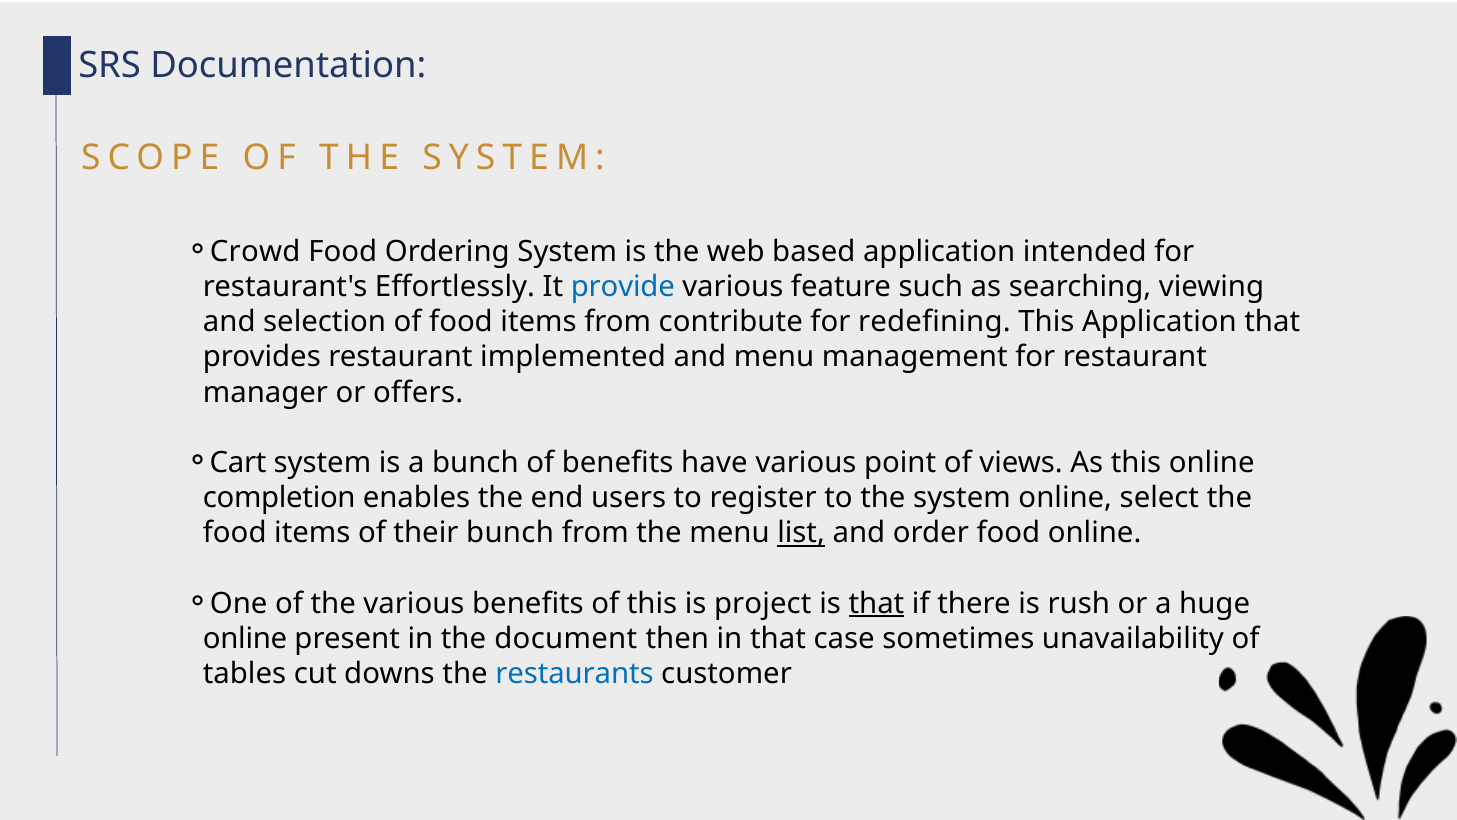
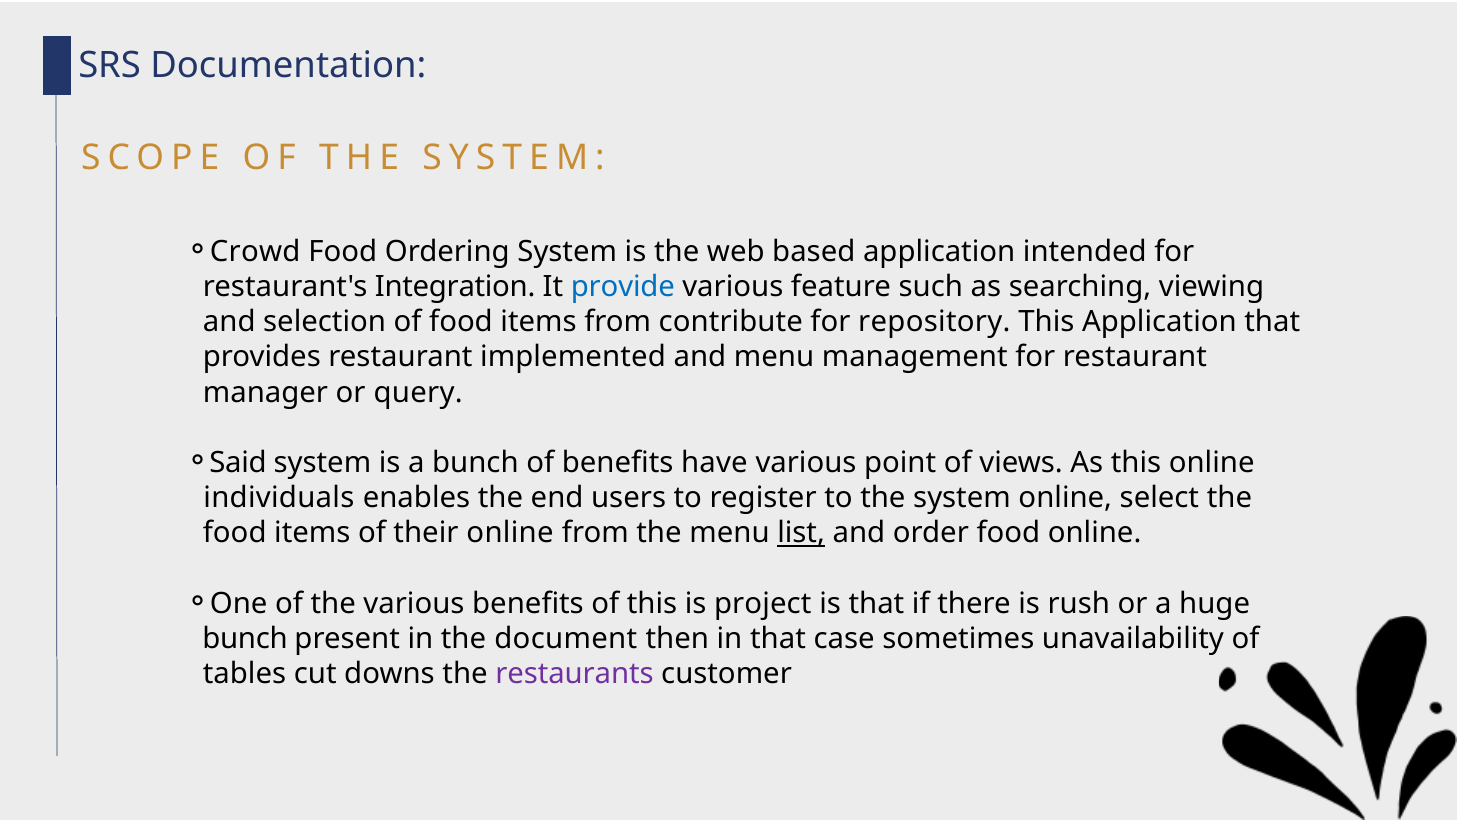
Effortlessly: Effortlessly -> Integration (455, 287)
redefining: redefining -> repository (934, 322)
offers: offers -> query (418, 392)
Cart: Cart -> Said (238, 463)
completion: completion -> individuals (279, 498)
their bunch: bunch -> online (510, 533)
that underline: present -> none (876, 603)
online: online -> bunch (245, 639)
restaurants colour: blue -> purple (574, 674)
